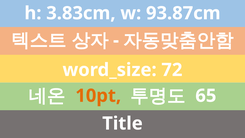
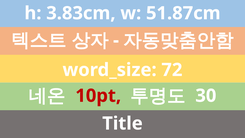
93.87cm: 93.87cm -> 51.87cm (183, 13)
10pt colour: orange -> red (98, 96)
65: 65 -> 30 (206, 96)
